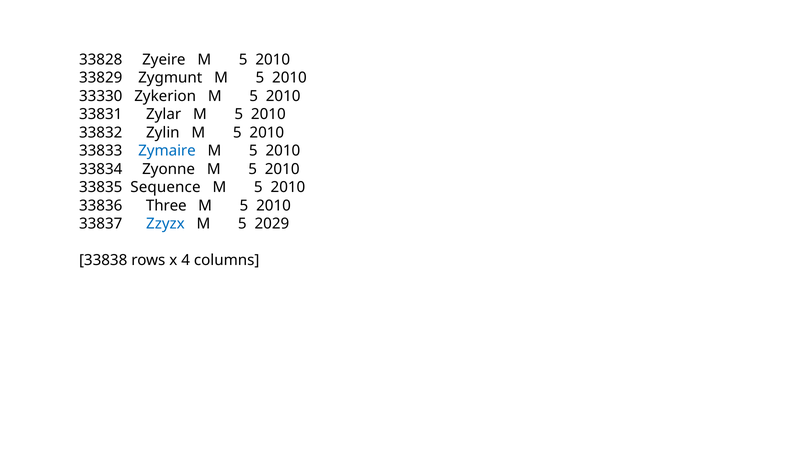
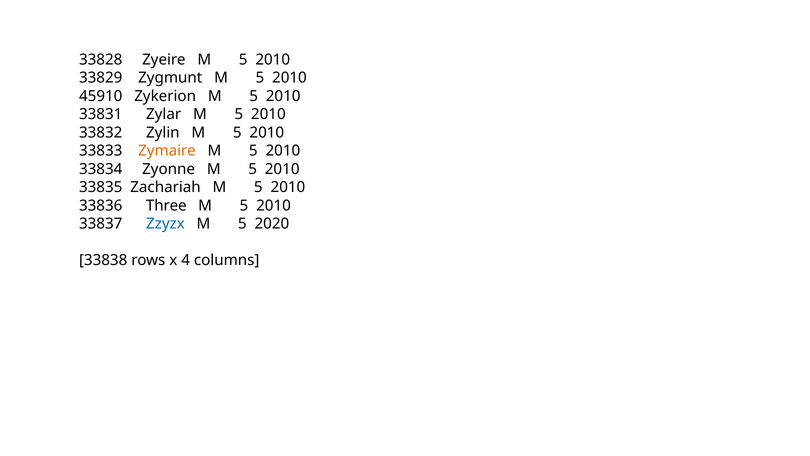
33330: 33330 -> 45910 (101, 96)
Zymaire colour: blue -> orange (167, 151)
Sequence: Sequence -> Zachariah (166, 187)
2029: 2029 -> 2020 (272, 224)
